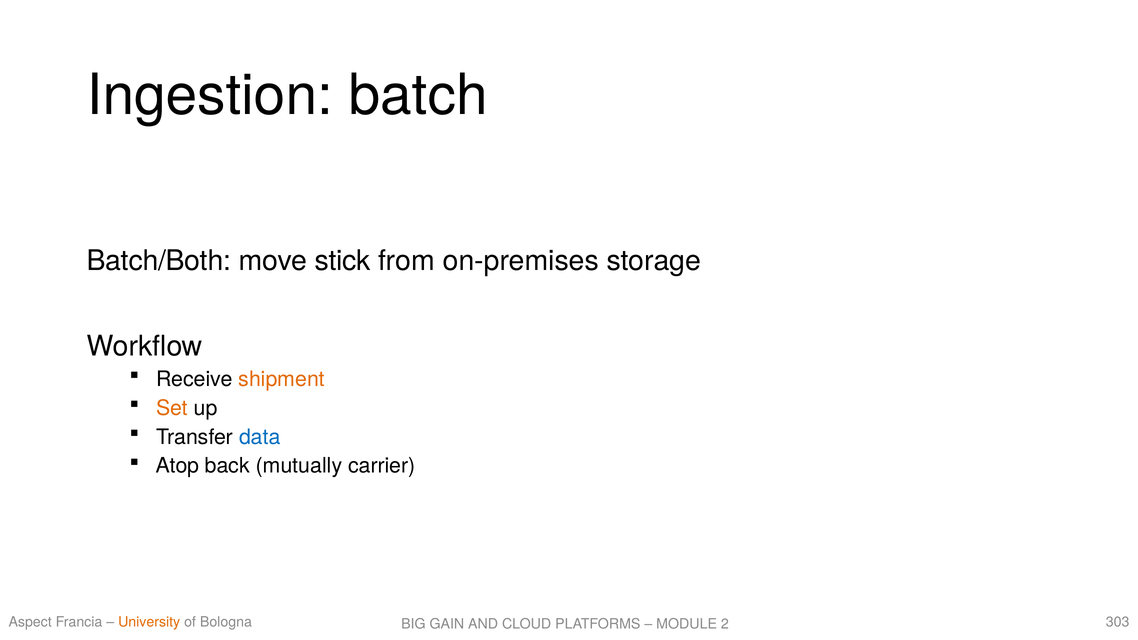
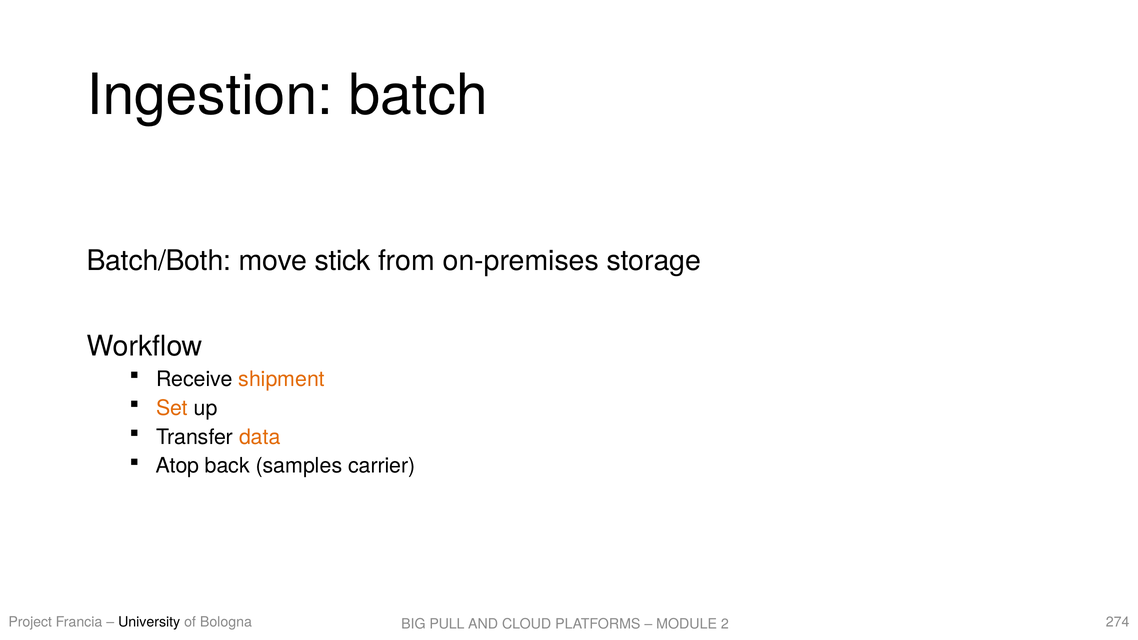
data colour: blue -> orange (260, 437)
mutually: mutually -> samples (299, 466)
Aspect: Aspect -> Project (30, 622)
University colour: orange -> black (149, 622)
303: 303 -> 274 (1118, 622)
GAIN: GAIN -> PULL (447, 624)
